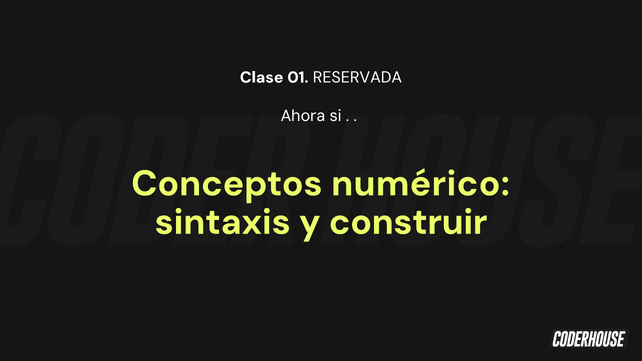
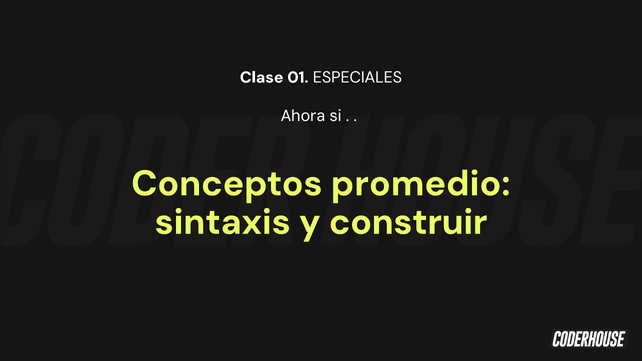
RESERVADA: RESERVADA -> ESPECIALES (357, 77)
numérico: numérico -> promedio (421, 184)
